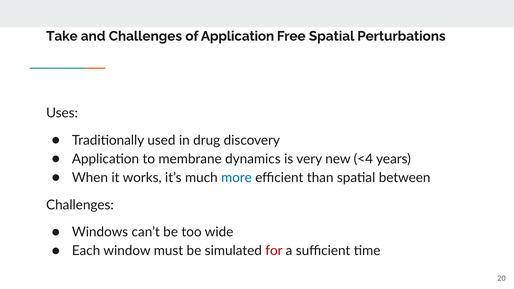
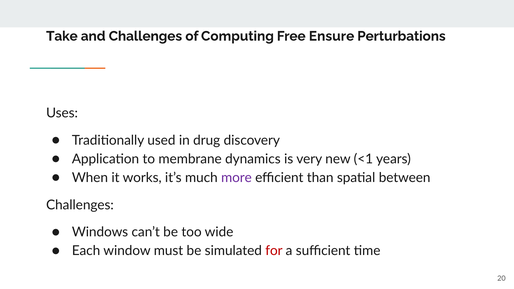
of Application: Application -> Computing (237, 36)
Free Spatial: Spatial -> Ensure (332, 36)
<4: <4 -> <1 (363, 159)
more colour: blue -> purple (236, 178)
